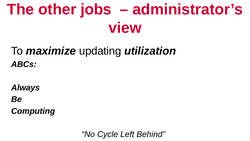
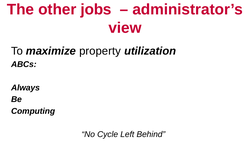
updating: updating -> property (100, 51)
